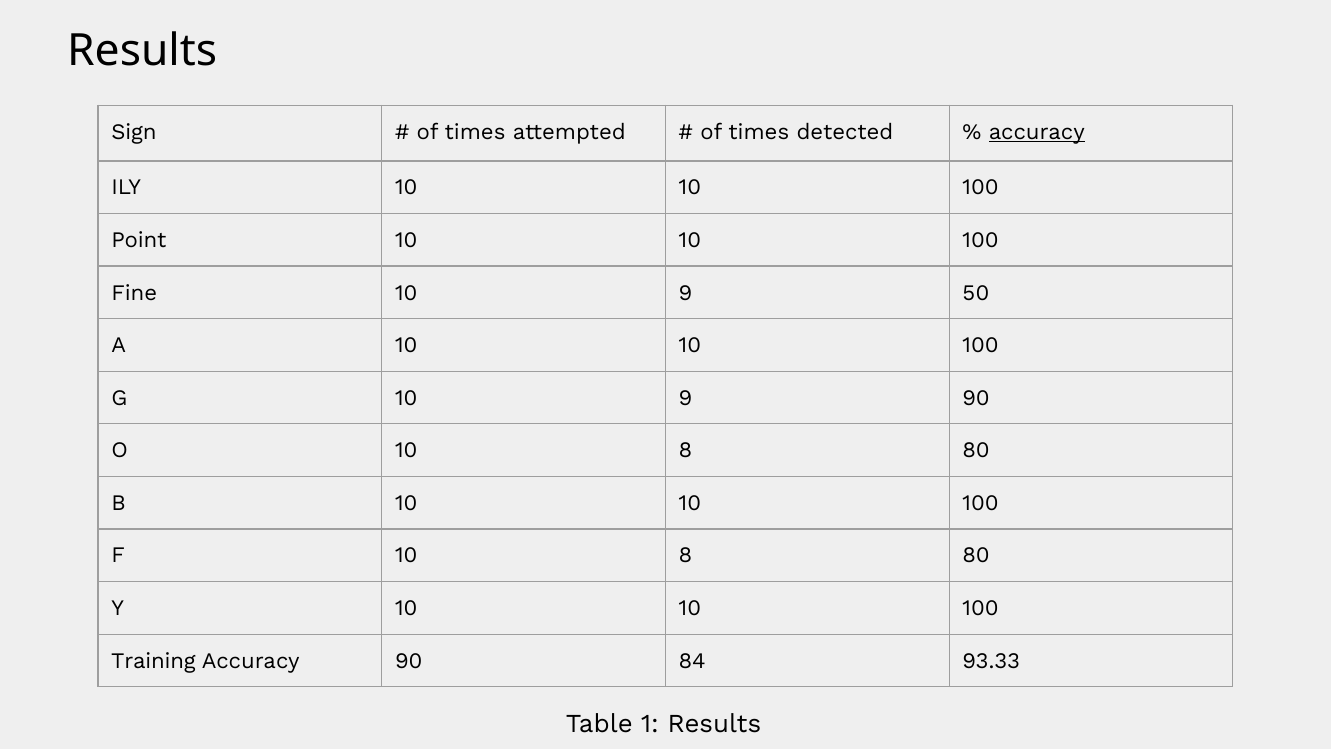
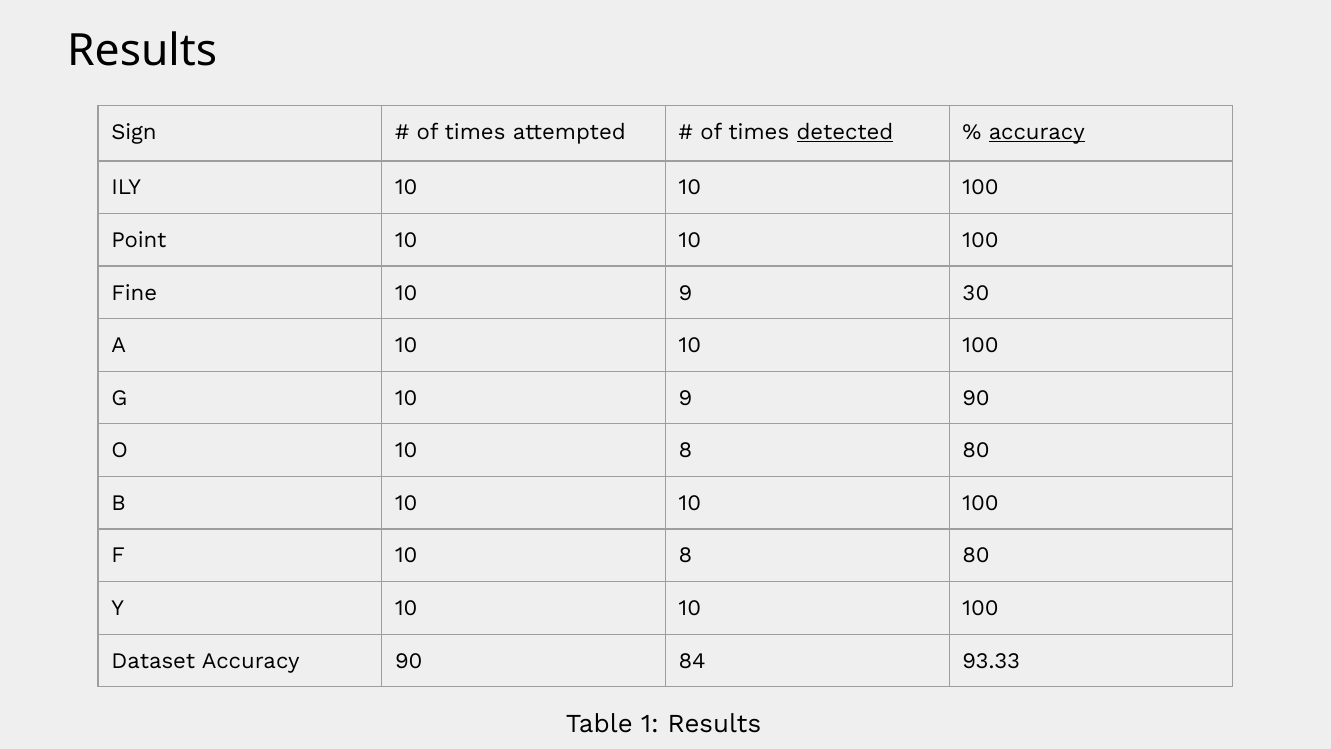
detected underline: none -> present (845, 132)
50: 50 -> 30 (976, 293)
Training: Training -> Dataset (153, 660)
